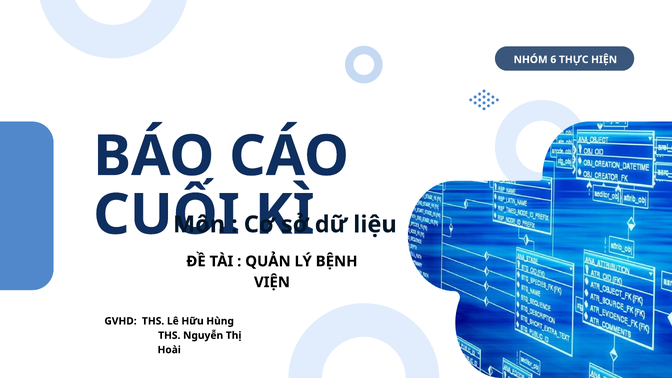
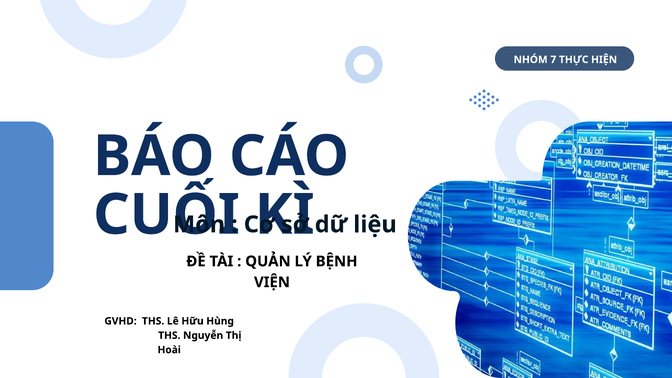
6: 6 -> 7 (553, 60)
